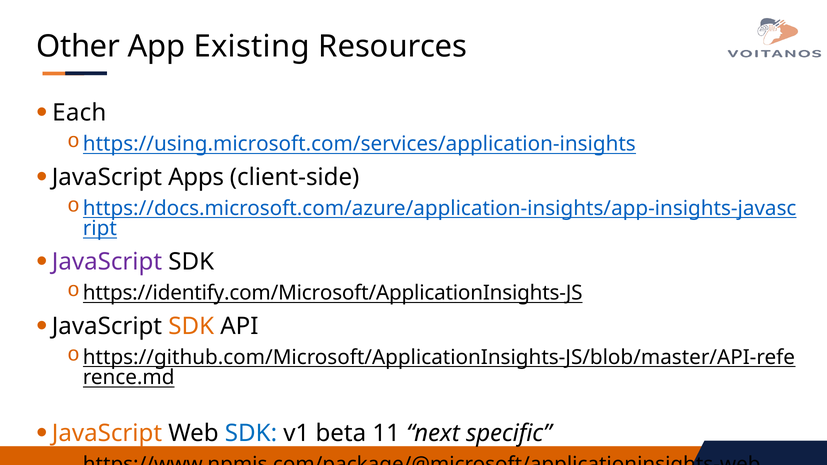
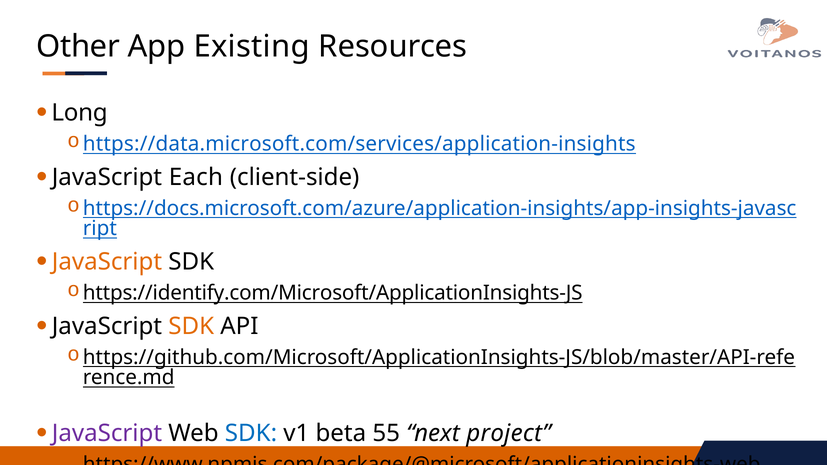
Each: Each -> Long (80, 113)
https://using.microsoft.com/services/application-insights: https://using.microsoft.com/services/application-insights -> https://data.microsoft.com/services/application-insights (359, 144)
Apps: Apps -> Each (196, 177)
JavaScript colour: purple -> orange (107, 262)
JavaScript colour: orange -> purple (107, 433)
11: 11 -> 55 (386, 433)
specific: specific -> project (509, 433)
